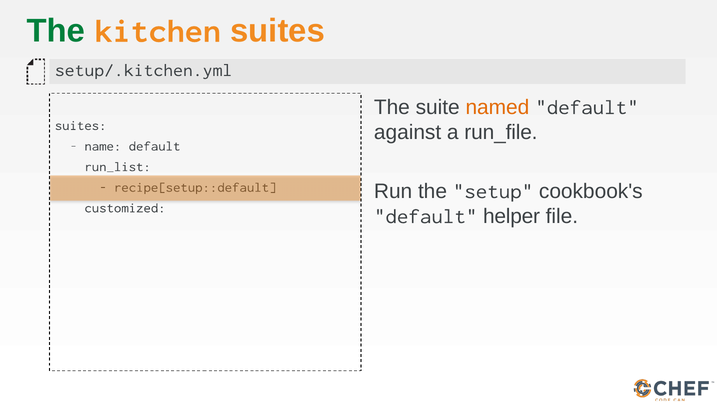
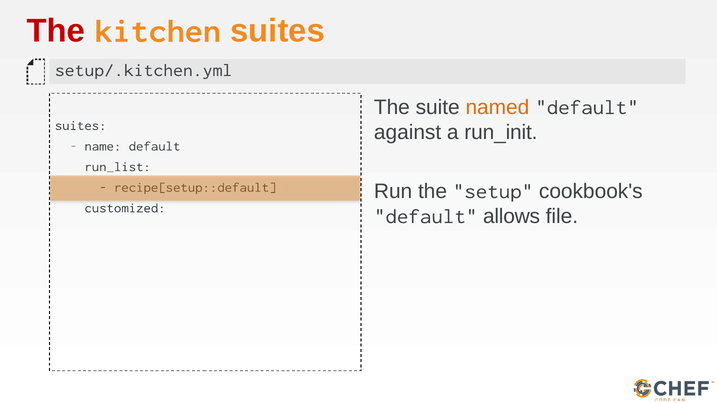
The colour: green -> red (56, 31)
run_file: run_file -> run_init (501, 132)
helper: helper -> allows (512, 216)
